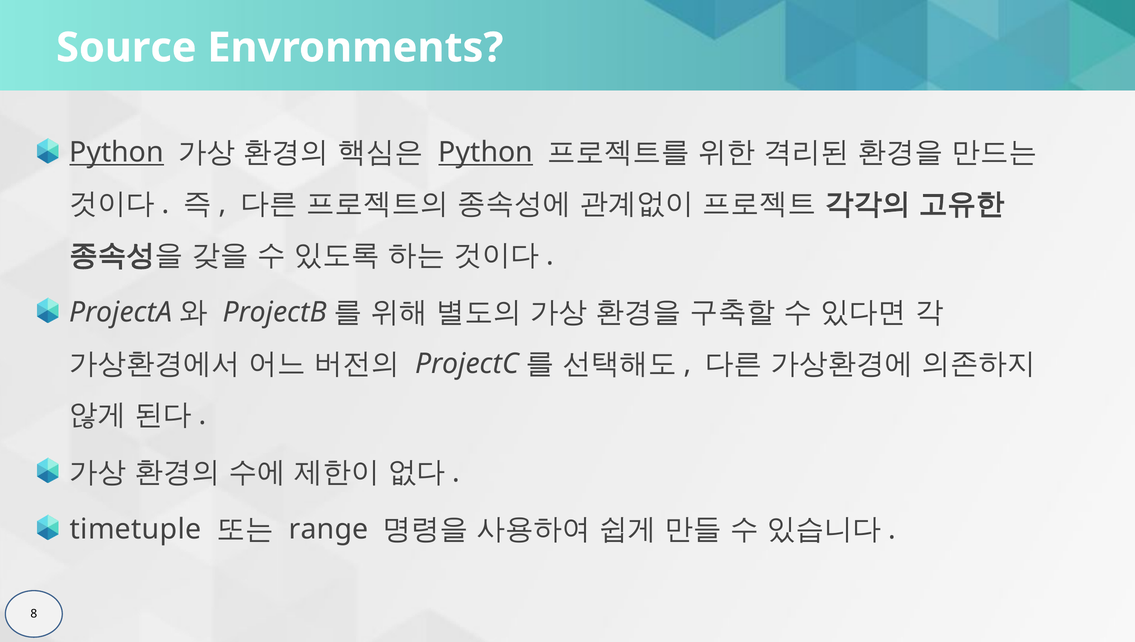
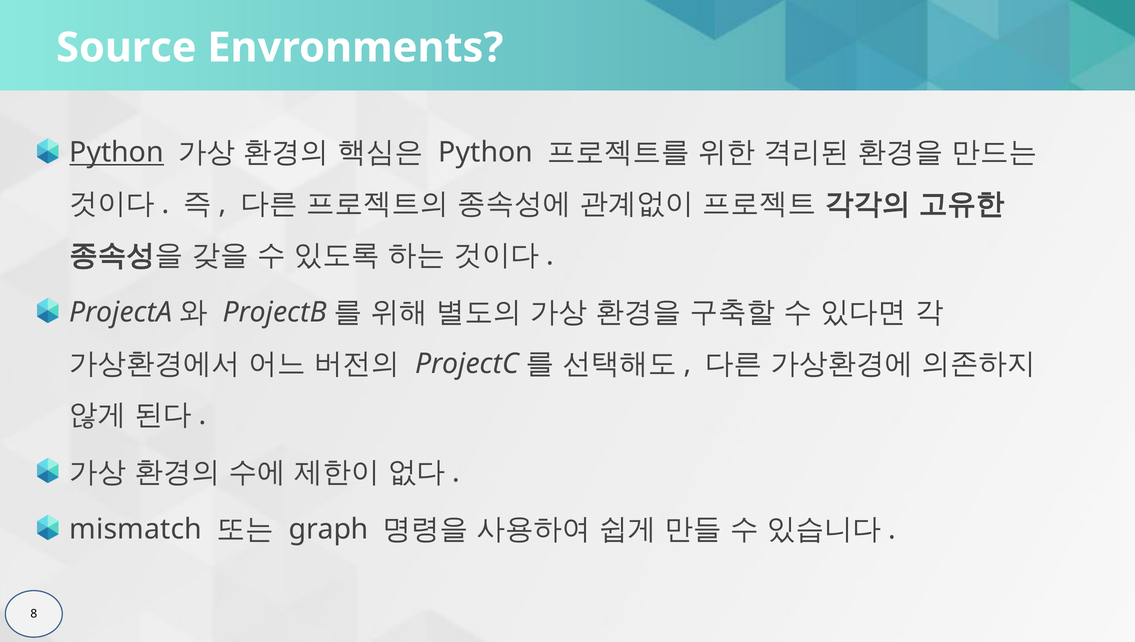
Python underline: present -> none (486, 152)
timetuple: timetuple -> mismatch (136, 529)
range: range -> graph (329, 529)
